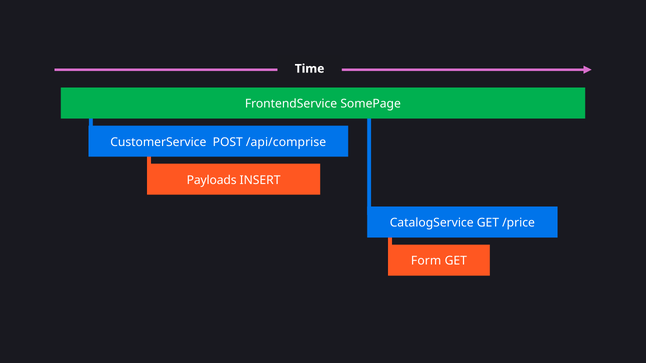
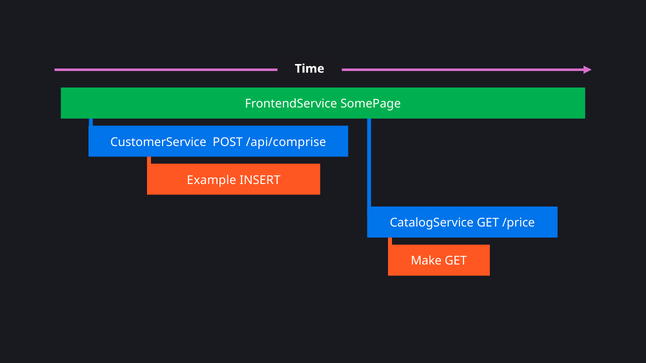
Payloads: Payloads -> Example (212, 180)
Form: Form -> Make (426, 261)
